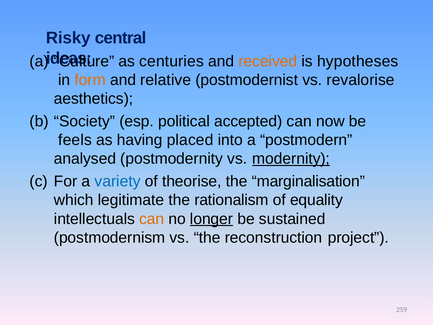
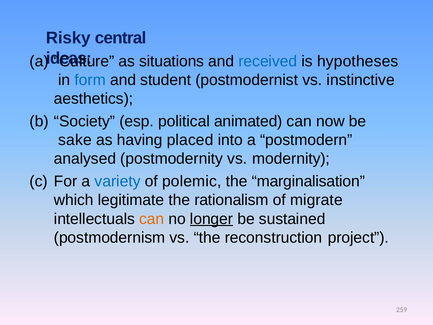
centuries: centuries -> situations (172, 61)
received colour: orange -> blue (268, 61)
form colour: orange -> blue (90, 80)
relative: relative -> student (166, 80)
revalorise: revalorise -> instinctive (361, 80)
accepted: accepted -> animated (248, 121)
feels: feels -> sake (75, 140)
modernity underline: present -> none (291, 159)
theorise: theorise -> polemic (192, 181)
equality: equality -> migrate (316, 200)
